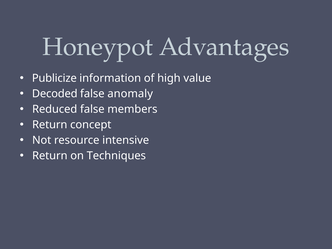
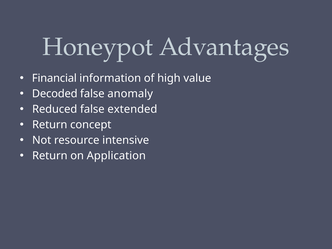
Publicize: Publicize -> Financial (54, 78)
members: members -> extended (132, 109)
Techniques: Techniques -> Application (116, 156)
